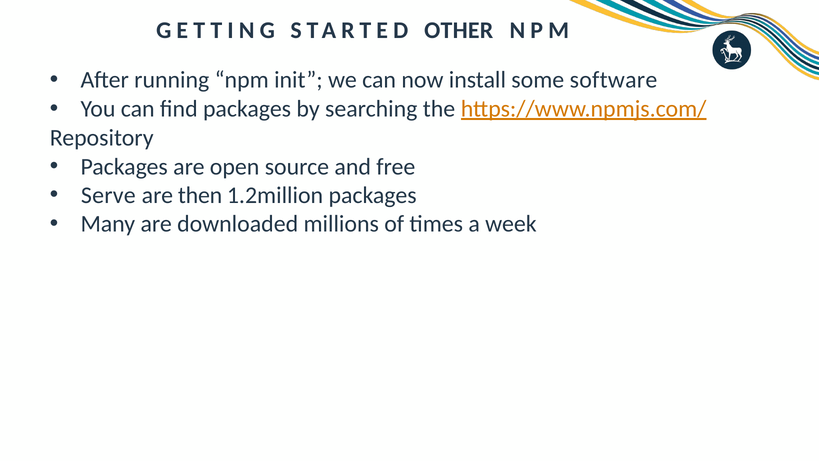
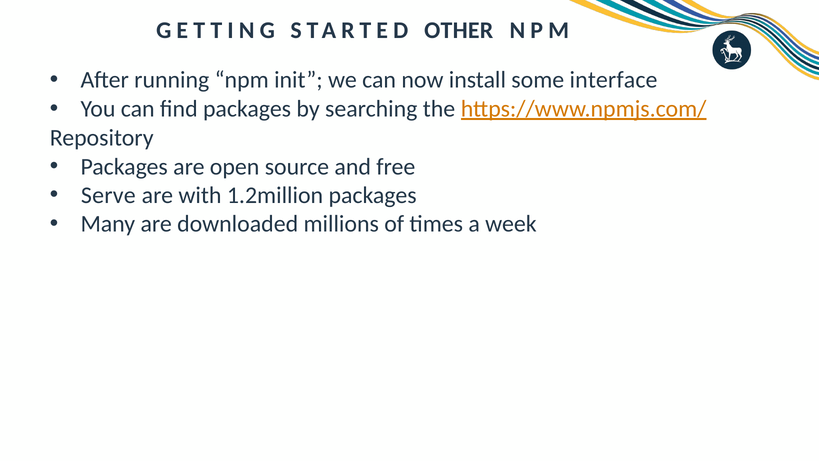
software: software -> interface (614, 80)
then: then -> with (200, 195)
